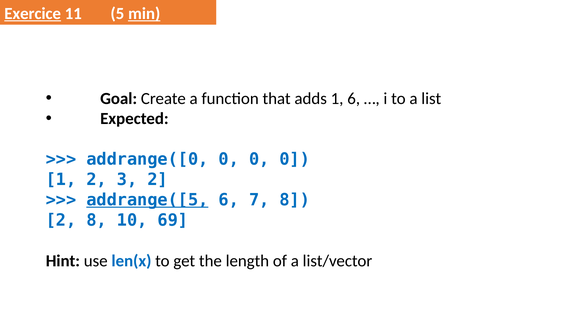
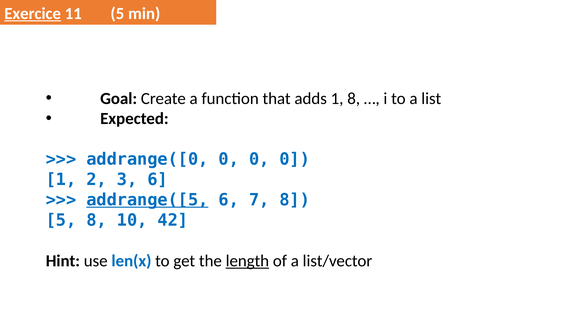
min underline: present -> none (144, 14)
1 6: 6 -> 8 (354, 99)
3 2: 2 -> 6 (158, 180)
2: 2 -> 5 (61, 220)
69: 69 -> 42 (173, 220)
length underline: none -> present (247, 261)
